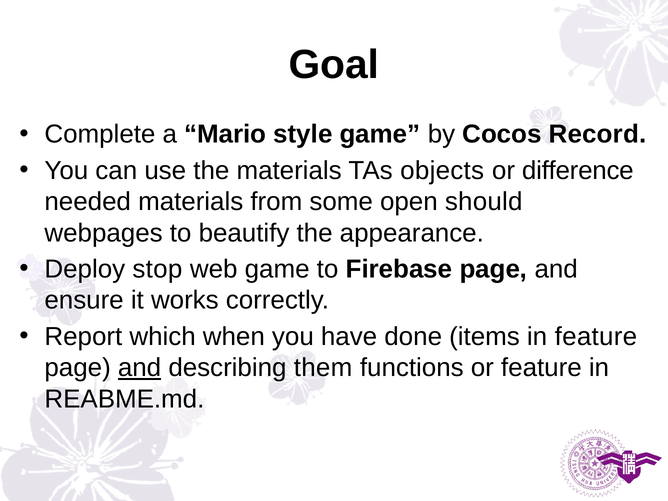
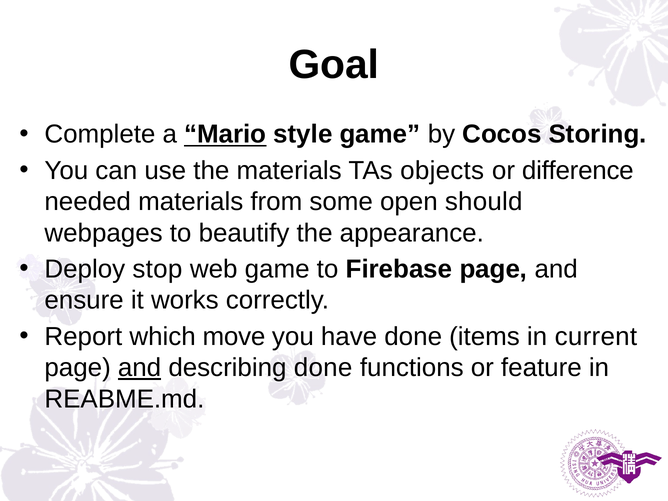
Mario underline: none -> present (225, 134)
Record: Record -> Storing (598, 134)
when: when -> move (234, 337)
in feature: feature -> current (596, 337)
describing them: them -> done (323, 368)
